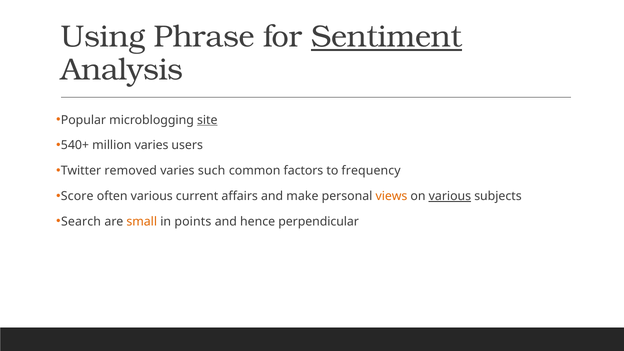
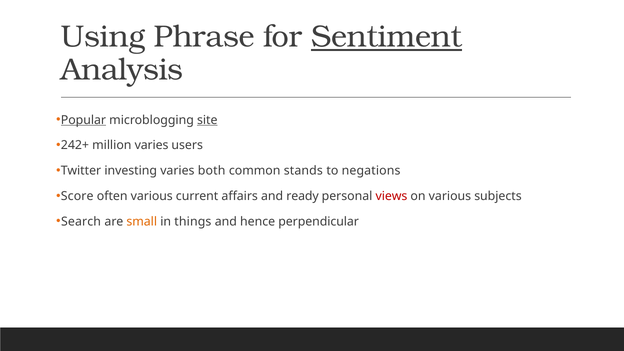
Popular underline: none -> present (83, 120)
540+: 540+ -> 242+ (75, 145)
removed: removed -> investing (131, 171)
such: such -> both (212, 171)
factors: factors -> stands (303, 171)
frequency: frequency -> negations (371, 171)
make: make -> ready (303, 196)
views colour: orange -> red (391, 196)
various underline: present -> none (450, 196)
points: points -> things (193, 222)
